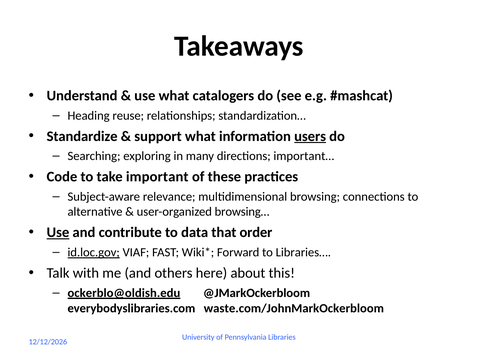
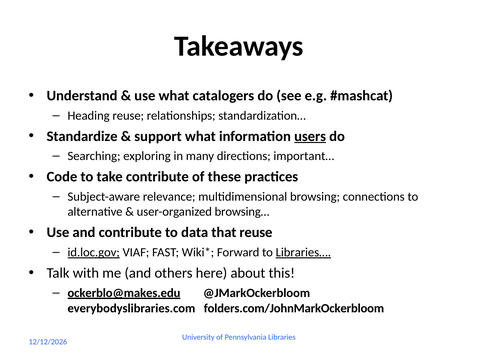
take important: important -> contribute (157, 177)
Use underline: present -> none (58, 233)
that order: order -> reuse (256, 233)
Libraries… underline: none -> present (303, 253)
ockerblo@oldish.edu: ockerblo@oldish.edu -> ockerblo@makes.edu (124, 293)
waste.com/JohnMarkOckerbloom: waste.com/JohnMarkOckerbloom -> folders.com/JohnMarkOckerbloom (294, 309)
